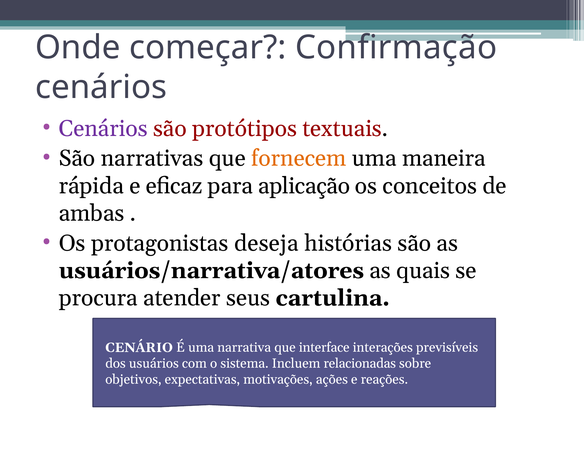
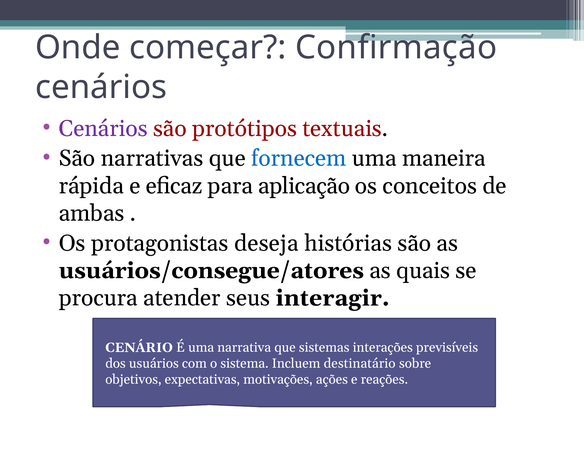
fornecem colour: orange -> blue (299, 158)
usuários/narrativa/atores: usuários/narrativa/atores -> usuários/consegue/atores (211, 271)
cartulina: cartulina -> interagir (333, 298)
interface: interface -> sistemas (324, 348)
relacionadas: relacionadas -> destinatário (360, 364)
